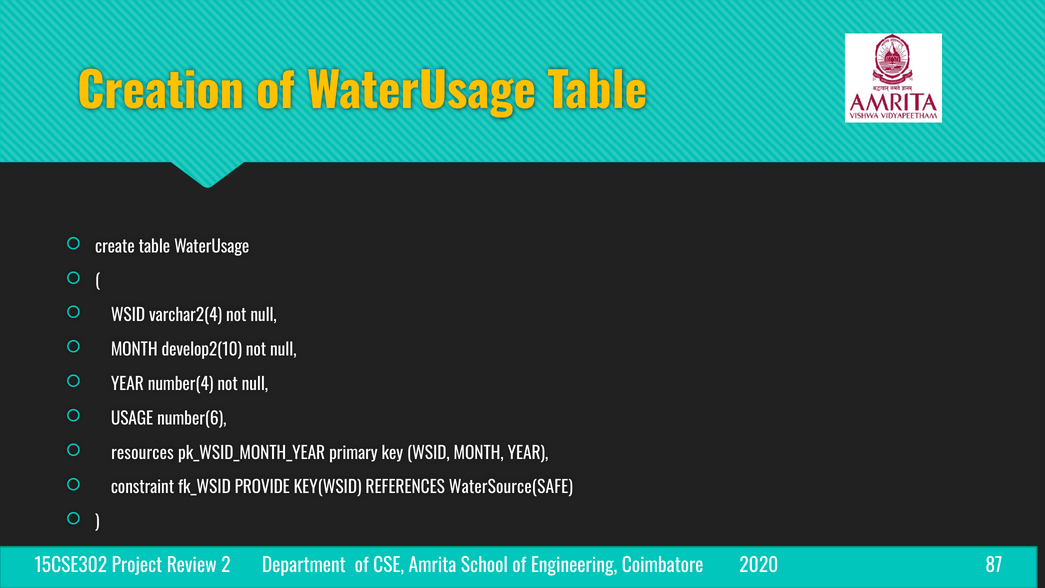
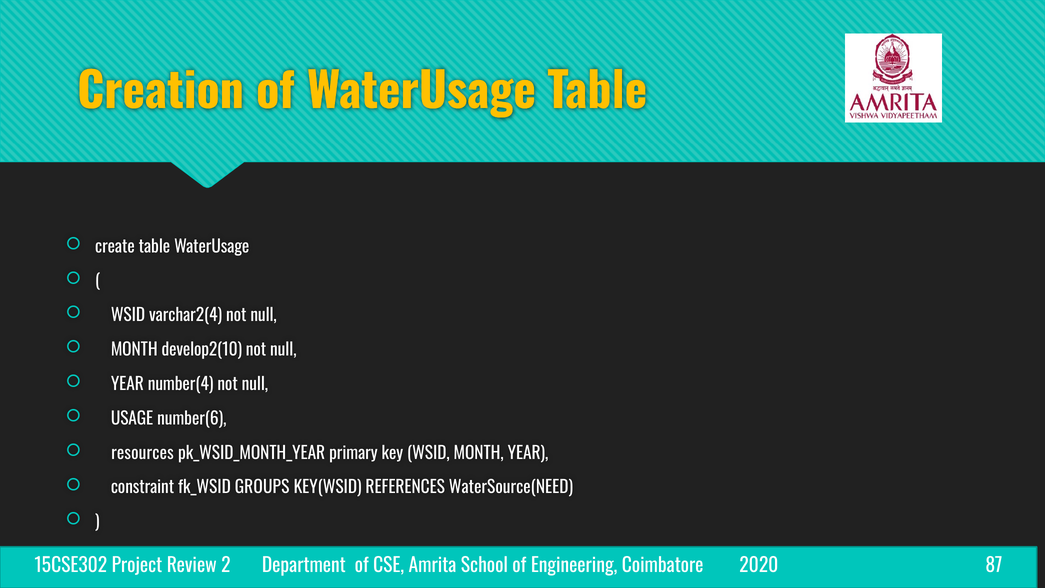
PROVIDE: PROVIDE -> GROUPS (262, 488)
WaterSource(SAFE: WaterSource(SAFE -> WaterSource(NEED (511, 488)
